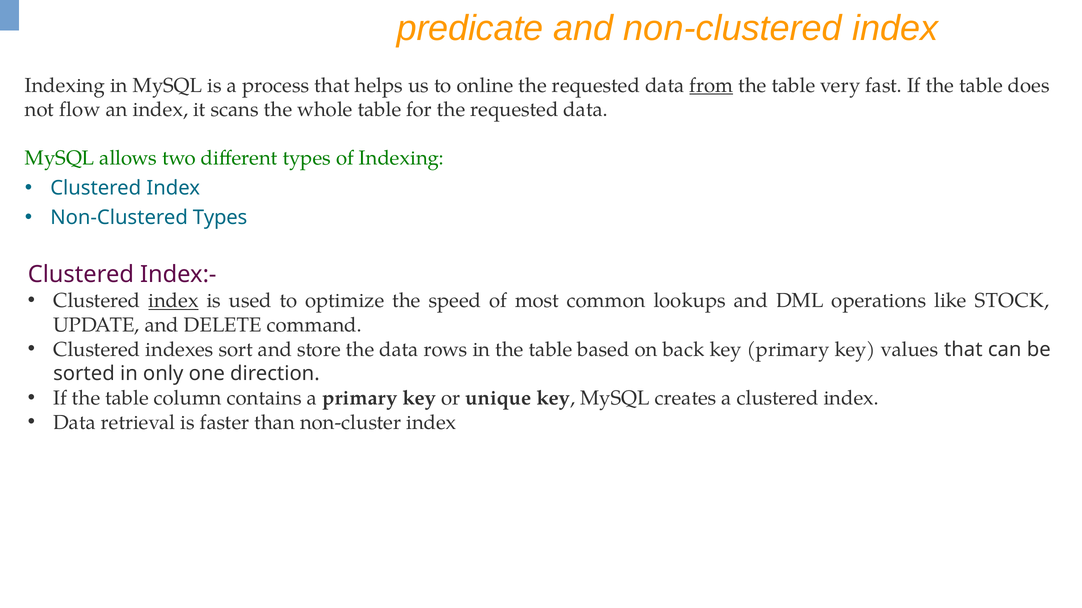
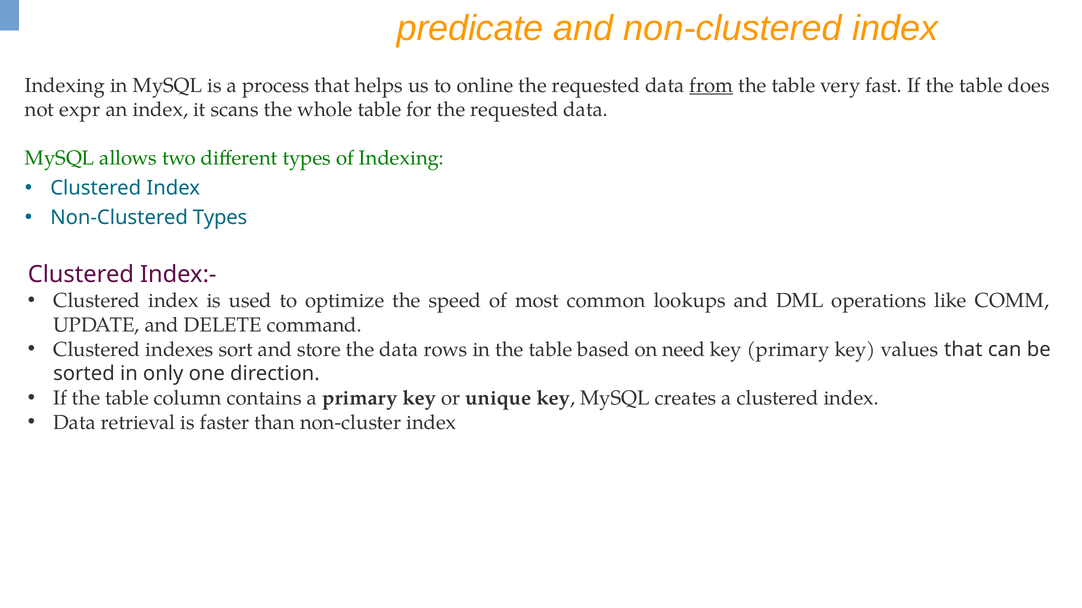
flow: flow -> expr (80, 110)
index underline: present -> none (173, 301)
STOCK: STOCK -> COMM (1012, 301)
back: back -> need (684, 350)
